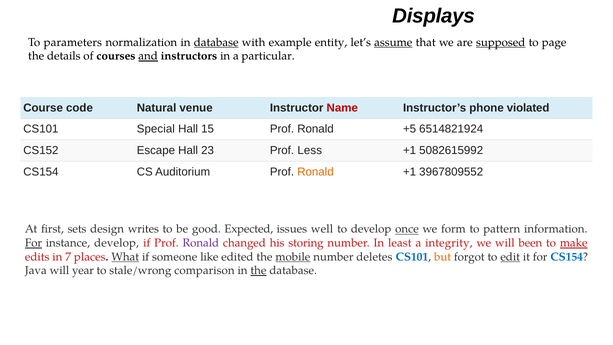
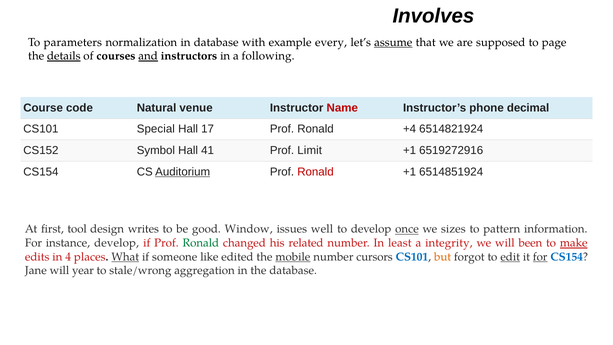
Displays: Displays -> Involves (433, 16)
database underline: present -> none (216, 42)
entity: entity -> every (331, 42)
supposed underline: present -> none (501, 42)
details underline: none -> present (64, 56)
particular: particular -> following (268, 56)
violated: violated -> decimal (528, 108)
15: 15 -> 17 (208, 129)
+5: +5 -> +4 (410, 129)
Escape: Escape -> Symbol (156, 150)
23: 23 -> 41 (208, 150)
Less: Less -> Limit (310, 150)
5082615992: 5082615992 -> 6519272916 (451, 150)
Auditorium underline: none -> present (183, 172)
Ronald colour: orange -> red (315, 172)
3967809552: 3967809552 -> 6514851924 (451, 172)
sets: sets -> tool (77, 229)
Expected: Expected -> Window (249, 229)
form: form -> sizes (453, 229)
For underline: present -> none (33, 243)
Ronald colour: purple -> green (201, 243)
storing: storing -> related (306, 243)
7: 7 -> 4 (68, 257)
deletes: deletes -> cursors (375, 257)
for underline: none -> present (540, 257)
Java: Java -> Jane (36, 270)
comparison: comparison -> aggregation (205, 270)
the underline: present -> none (258, 270)
